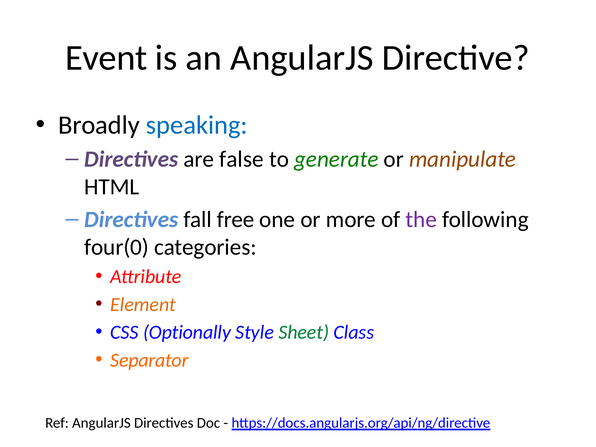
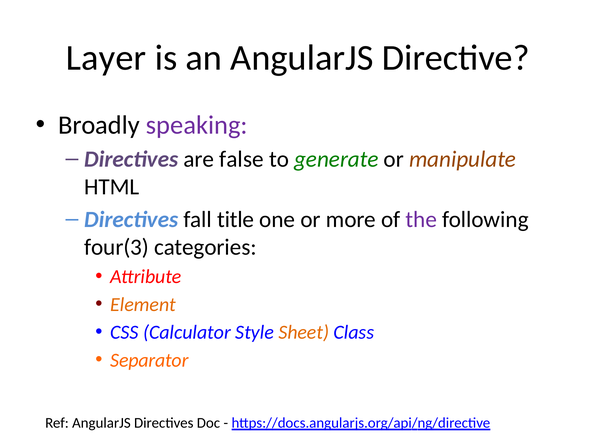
Event: Event -> Layer (106, 58)
speaking colour: blue -> purple (197, 125)
free: free -> title (236, 219)
four(0: four(0 -> four(3 (117, 247)
Optionally: Optionally -> Calculator (187, 332)
Sheet colour: green -> orange (304, 332)
